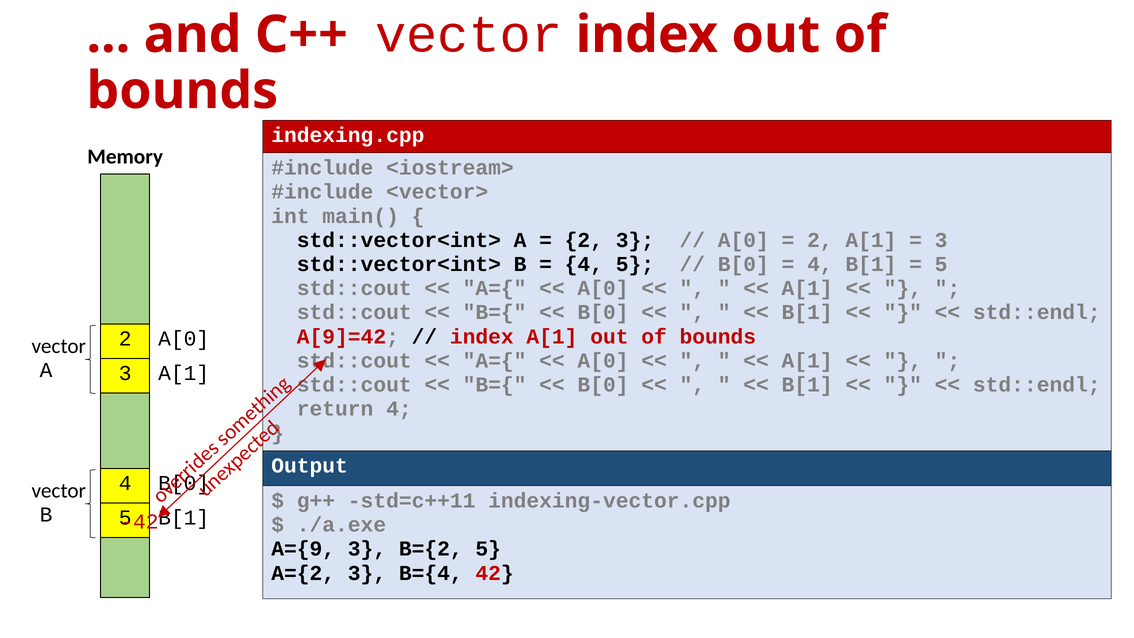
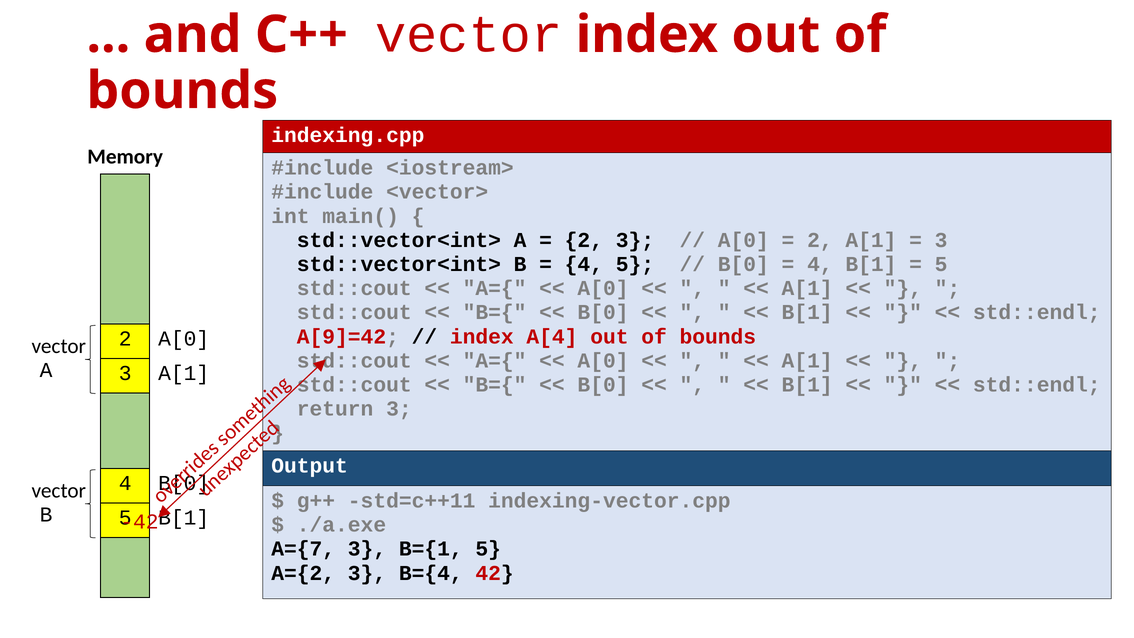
index A[1: A[1 -> A[4 (552, 336)
return 4: 4 -> 3 (399, 409)
A={9: A={9 -> A={7 (303, 549)
B={2: B={2 -> B={1 (431, 549)
